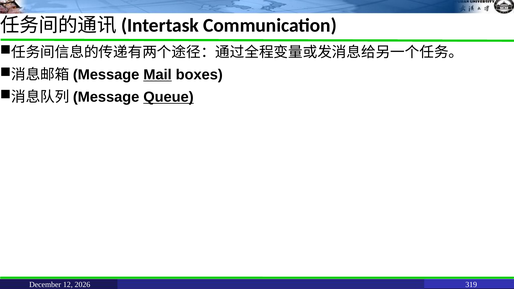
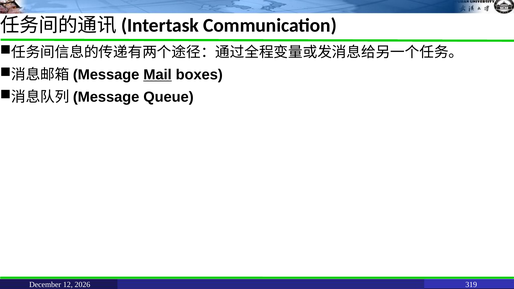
Queue underline: present -> none (168, 97)
